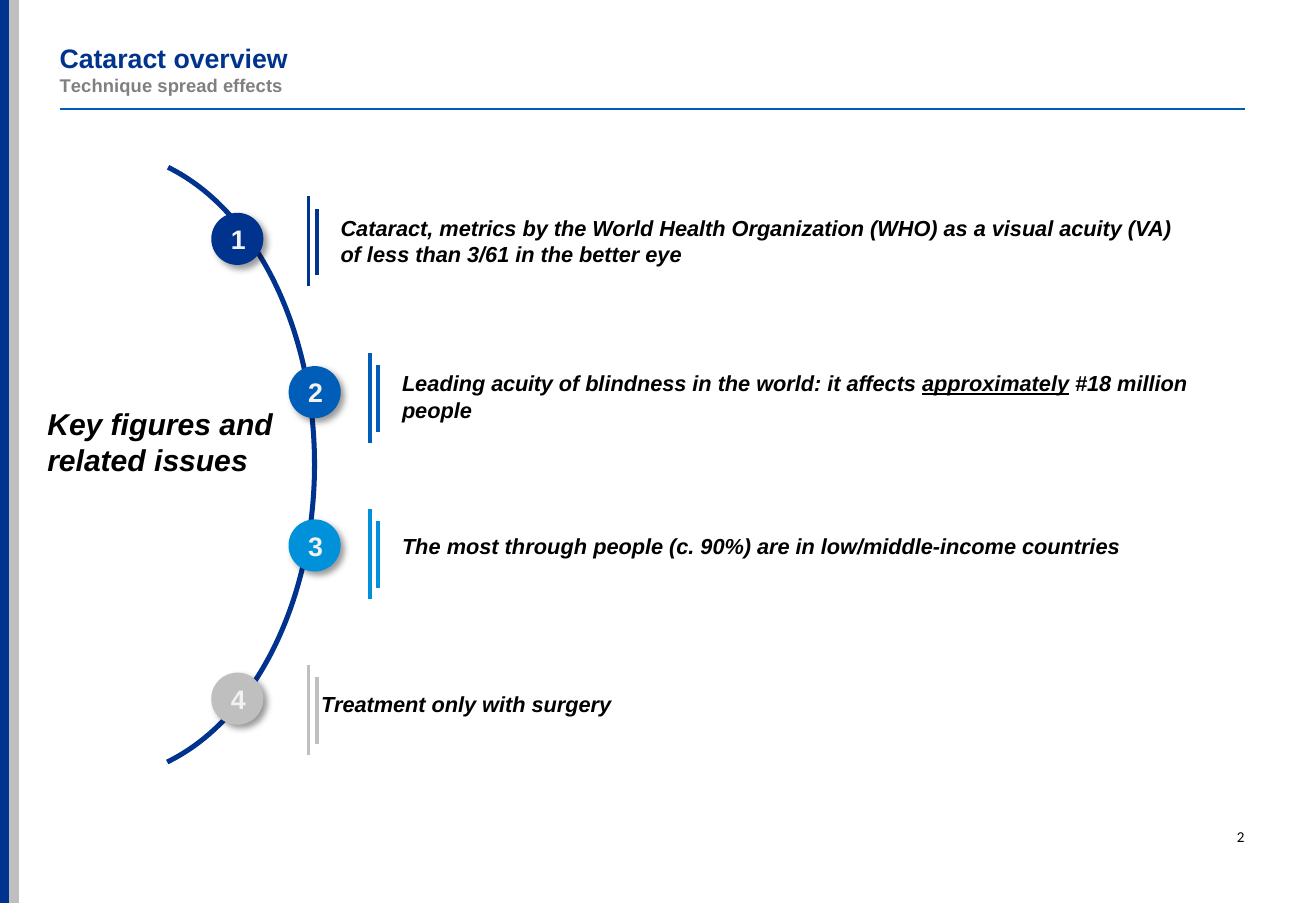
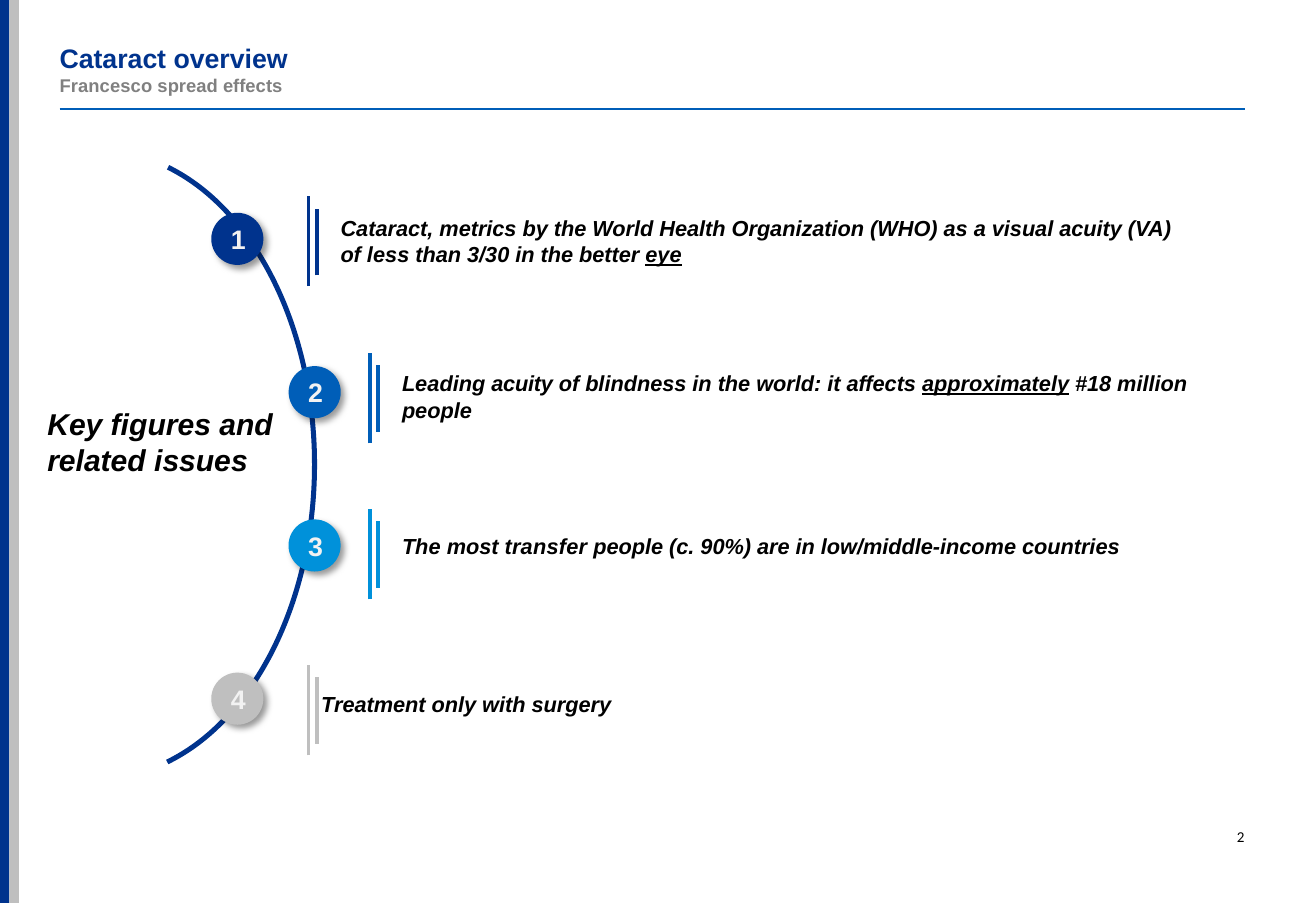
Technique: Technique -> Francesco (106, 87)
3/61: 3/61 -> 3/30 (488, 256)
eye underline: none -> present (664, 256)
through: through -> transfer (546, 548)
